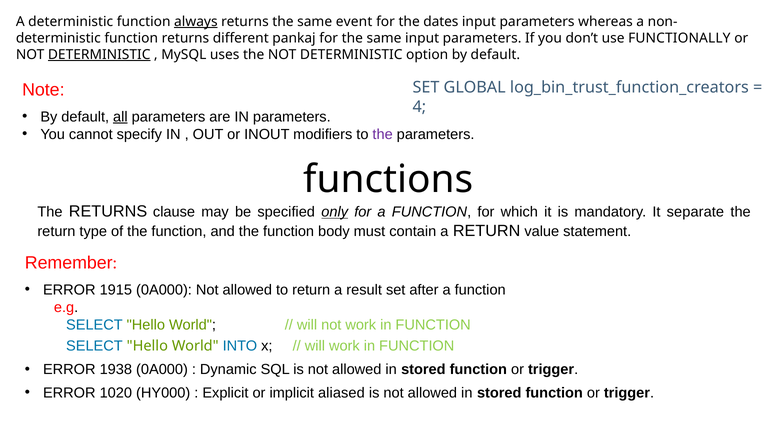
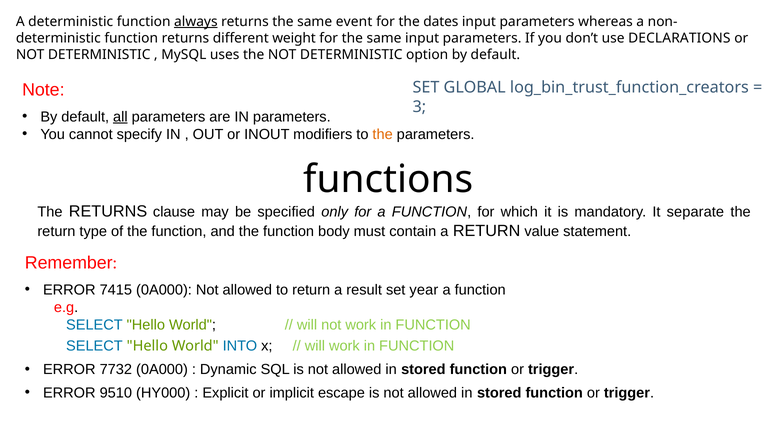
pankaj: pankaj -> weight (294, 38)
FUNCTIONALLY: FUNCTIONALLY -> DECLARATIONS (679, 38)
DETERMINISTIC underline: present -> none (99, 55)
4: 4 -> 3 (419, 107)
the colour: purple -> orange (383, 134)
only underline: present -> none (335, 212)
1915: 1915 -> 7415 (116, 290)
after: after -> year (424, 290)
1938: 1938 -> 7732 (116, 370)
1020: 1020 -> 9510 (116, 393)
aliased: aliased -> escape (341, 393)
